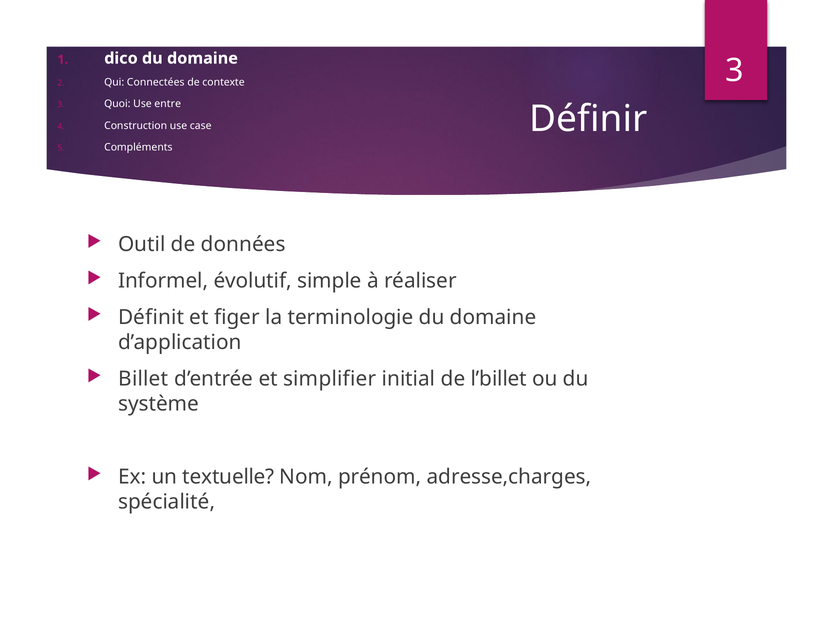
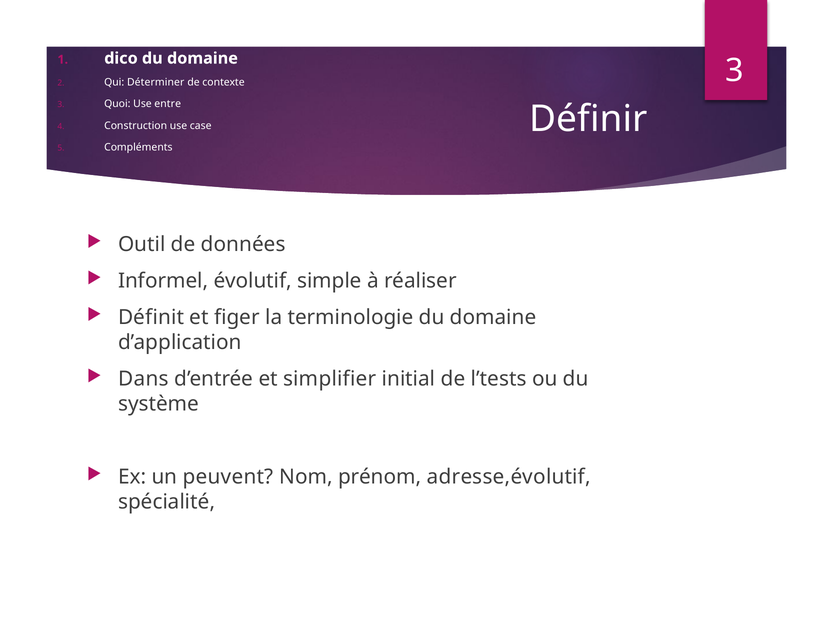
Connectées: Connectées -> Déterminer (156, 82)
Billet: Billet -> Dans (143, 379)
l’billet: l’billet -> l’tests (499, 379)
textuelle: textuelle -> peuvent (228, 477)
adresse,charges: adresse,charges -> adresse,évolutif (509, 477)
